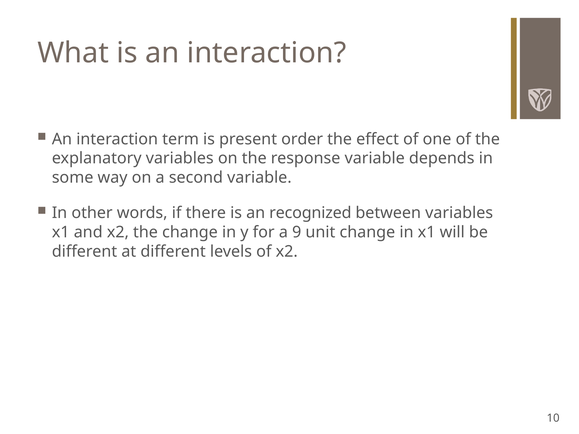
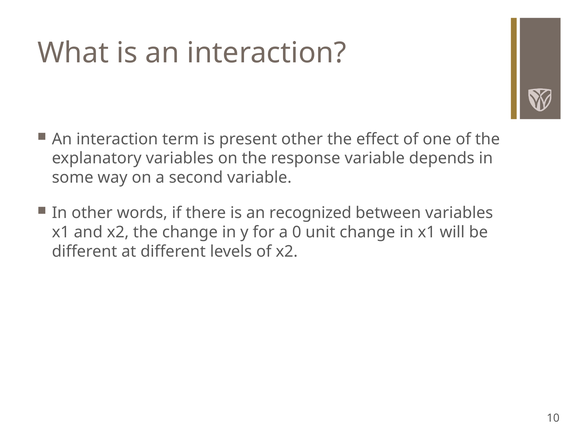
present order: order -> other (302, 139)
9: 9 -> 0 (297, 232)
